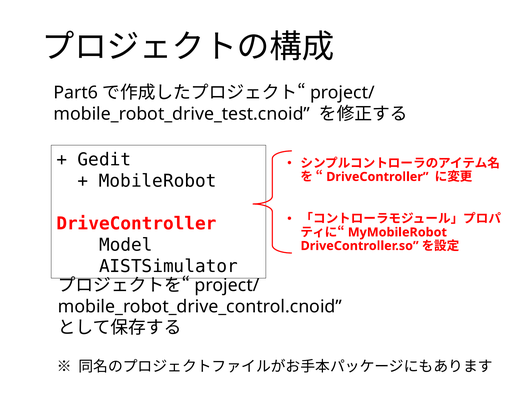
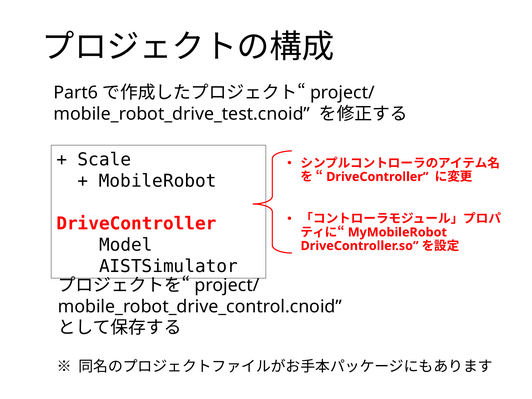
Gedit: Gedit -> Scale (104, 160)
